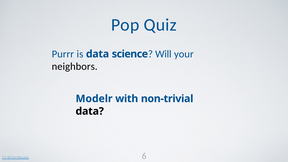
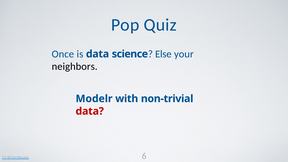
Purrr: Purrr -> Once (63, 54)
Will: Will -> Else (163, 54)
data colour: black -> red (90, 111)
